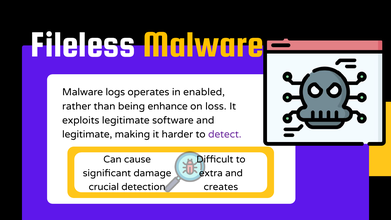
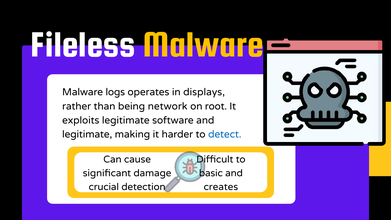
enabled: enabled -> displays (204, 92)
enhance: enhance -> network (168, 106)
loss: loss -> root (216, 106)
detect colour: purple -> blue (225, 134)
extra: extra -> basic (211, 173)
